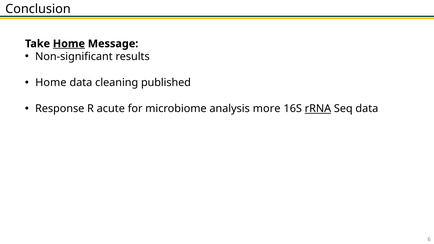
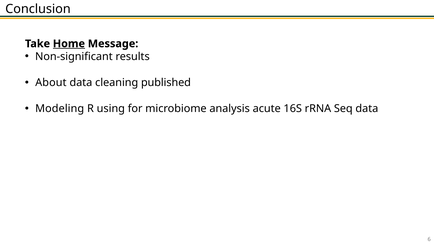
Home: Home -> About (51, 83)
Response: Response -> Modeling (60, 109)
R acute: acute -> using (111, 109)
analysis more: more -> acute (267, 109)
rRNA underline: present -> none (318, 109)
